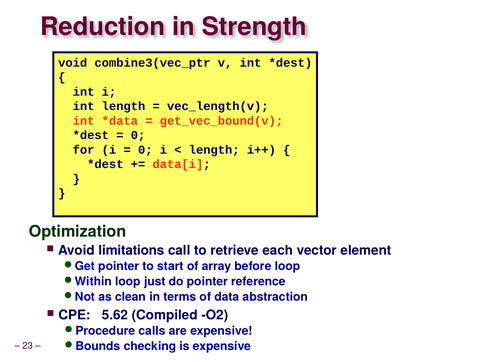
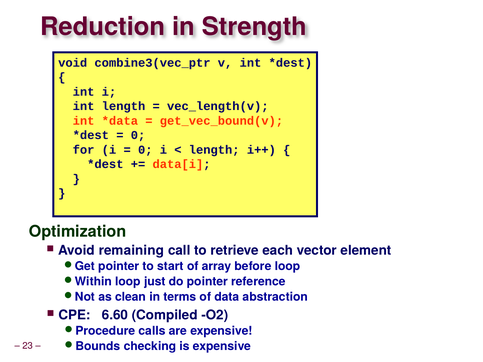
limitations: limitations -> remaining (131, 251)
5.62: 5.62 -> 6.60 (115, 315)
